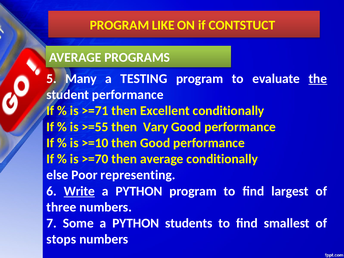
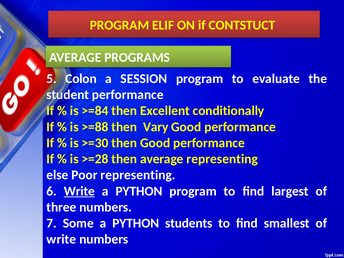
LIKE: LIKE -> ELIF (163, 25)
Many: Many -> Colon (81, 79)
TESTING: TESTING -> SESSION (144, 79)
the underline: present -> none (318, 79)
>=71: >=71 -> >=84 (95, 111)
>=55: >=55 -> >=88 (95, 127)
>=10: >=10 -> >=30 (95, 143)
>=70: >=70 -> >=28 (95, 159)
average conditionally: conditionally -> representing (222, 159)
stops: stops -> write (61, 239)
